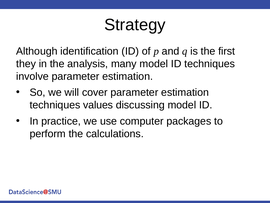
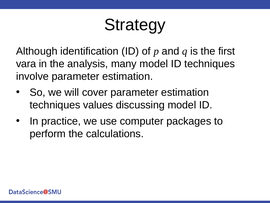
they: they -> vara (26, 64)
